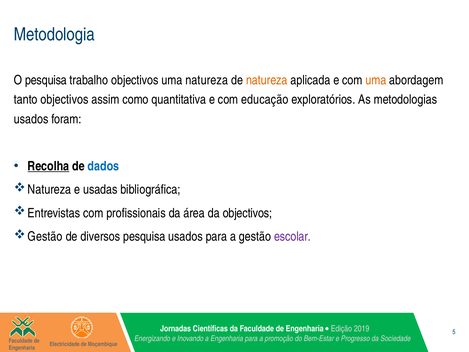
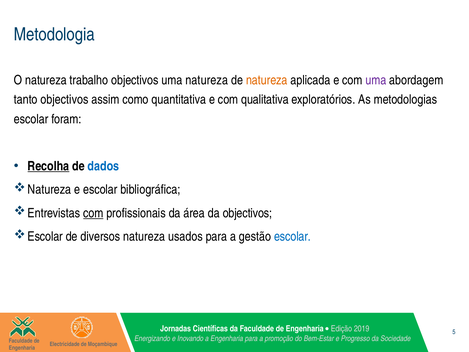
O pesquisa: pesquisa -> natureza (46, 80)
uma colour: orange -> purple (376, 80)
educação: educação -> qualitativa (265, 100)
usados: usados -> escolar (31, 119)
e usadas: usadas -> escolar (100, 189)
com underline: none -> present (93, 213)
Gestão: Gestão -> Escolar (45, 236)
diversos pesquisa: pesquisa -> natureza (144, 236)
escolar colour: purple -> blue (293, 236)
